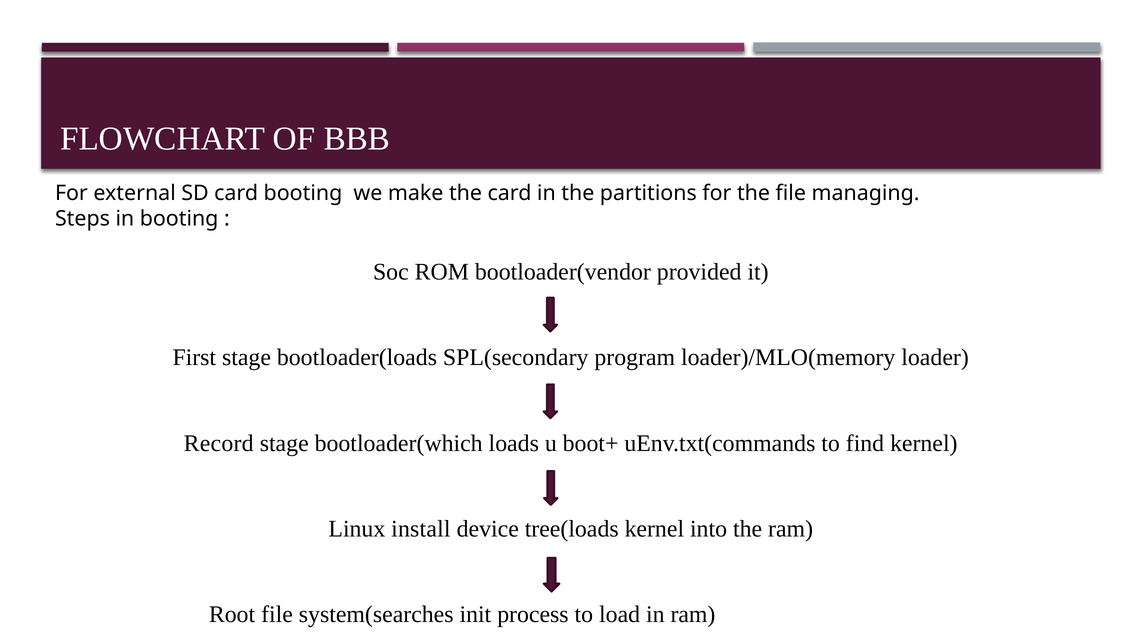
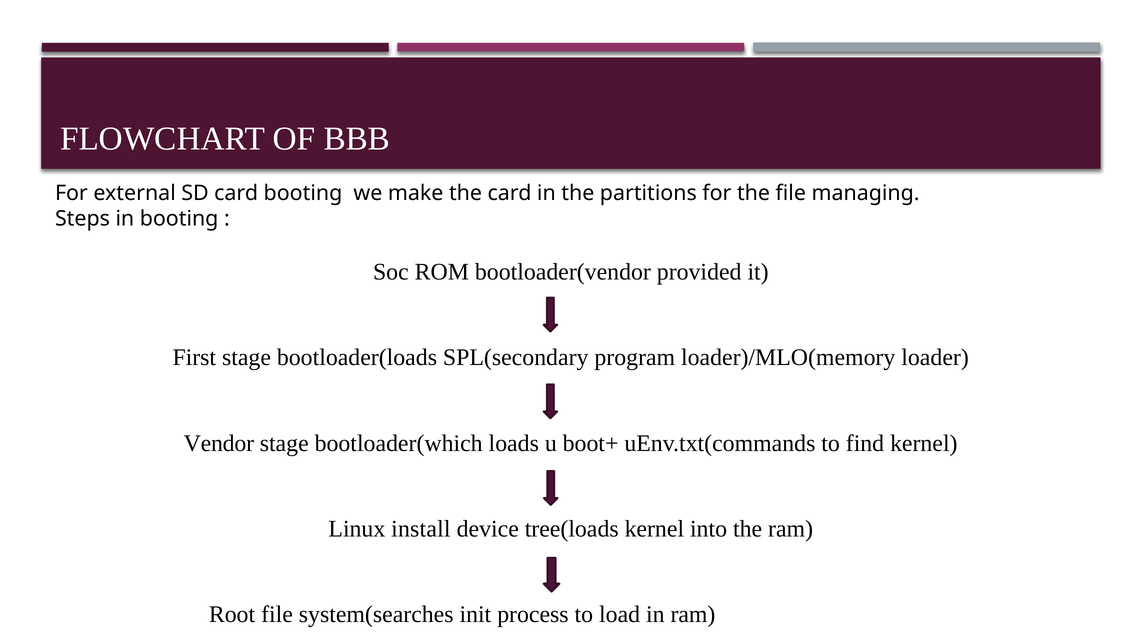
Record: Record -> Vendor (219, 443)
